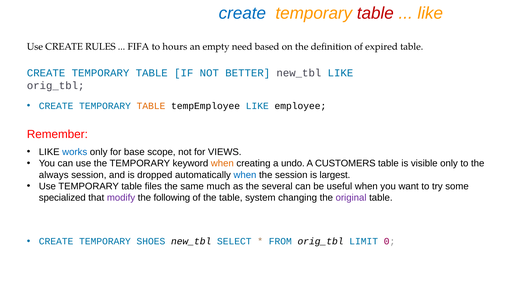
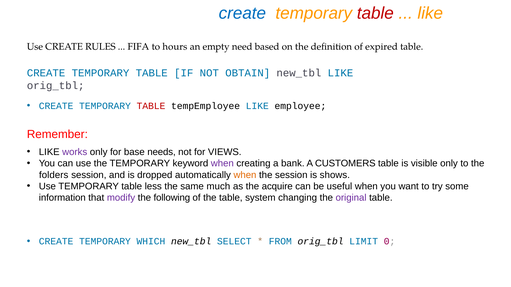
BETTER: BETTER -> OBTAIN (248, 73)
TABLE colour: orange -> red (151, 106)
works colour: blue -> purple (75, 152)
scope: scope -> needs (162, 152)
when colour: orange -> purple (222, 164)
undo: undo -> bank (293, 164)
always: always -> folders (54, 175)
when colour: blue -> orange (245, 175)
largest: largest -> shows (335, 175)
files: files -> less (153, 187)
several: several -> acquire (277, 187)
specialized: specialized -> information (62, 198)
SHOES: SHOES -> WHICH (151, 242)
